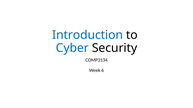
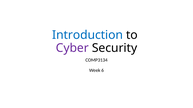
Cyber colour: blue -> purple (72, 48)
